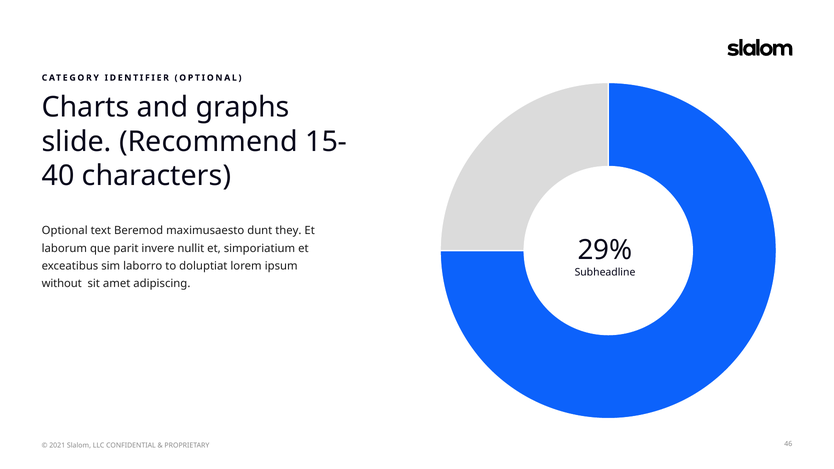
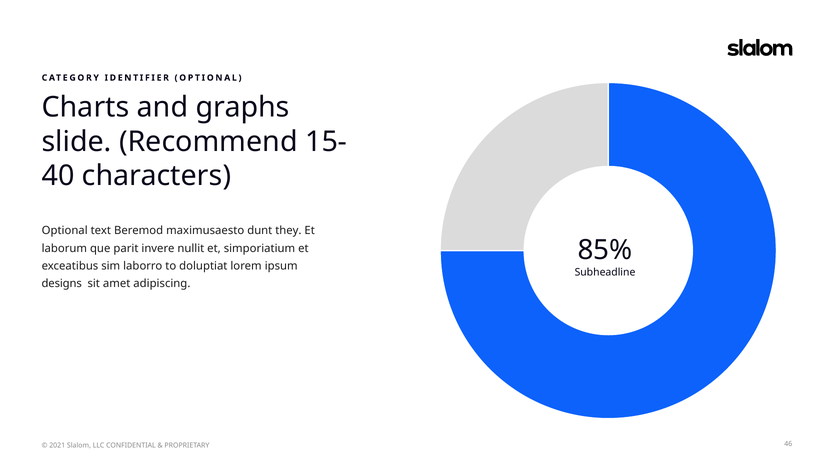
29%: 29% -> 85% (605, 250)
without: without -> designs (62, 284)
